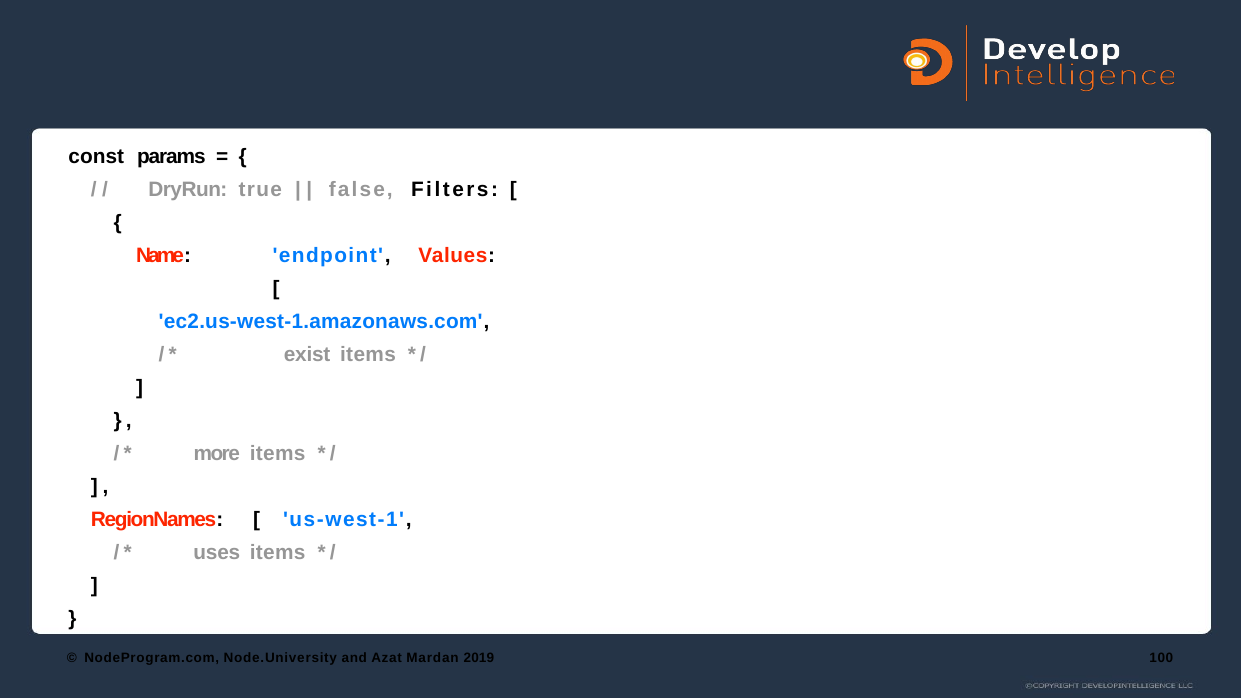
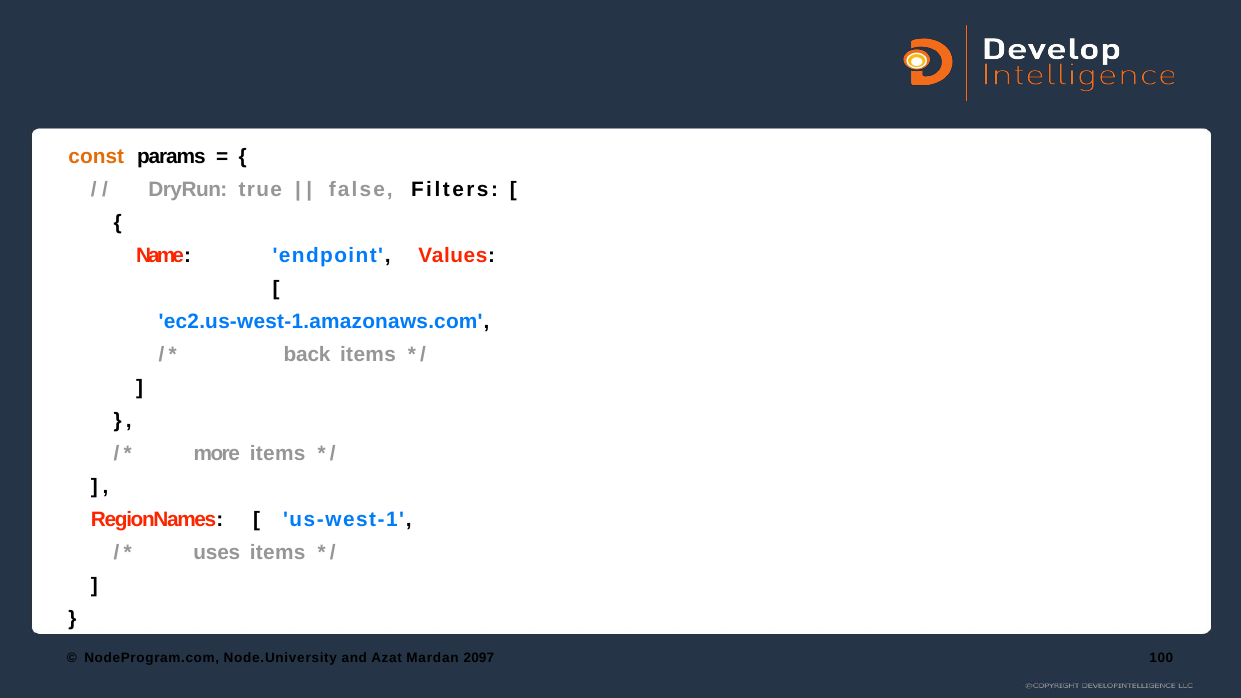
const colour: black -> orange (96, 157)
exist: exist -> back (307, 355)
2019: 2019 -> 2097 (479, 658)
